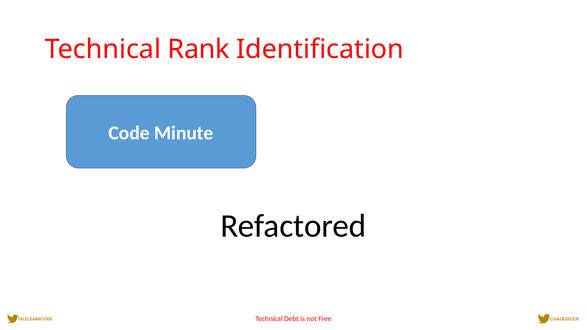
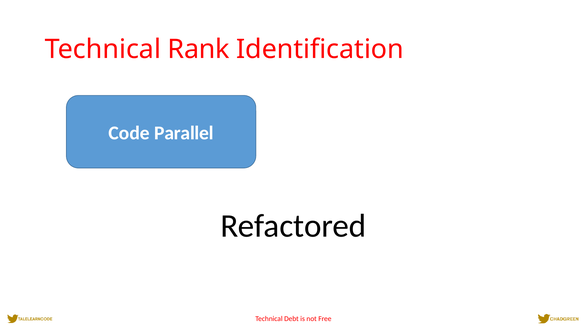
Minute: Minute -> Parallel (184, 133)
